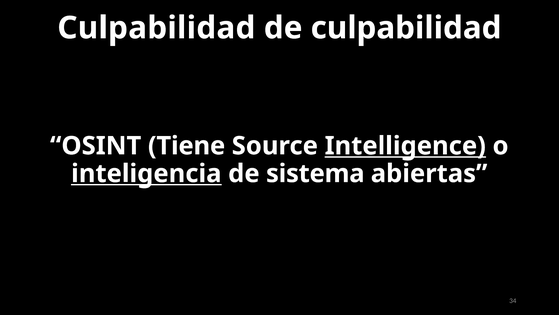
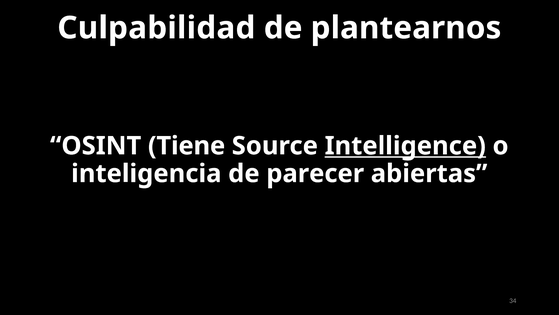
de culpabilidad: culpabilidad -> plantearnos (406, 28)
inteligencia underline: present -> none (146, 173)
sistema: sistema -> parecer (315, 173)
